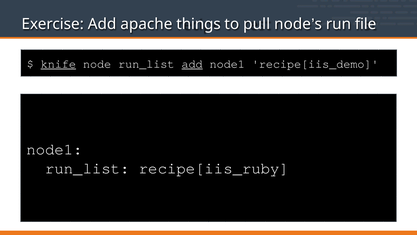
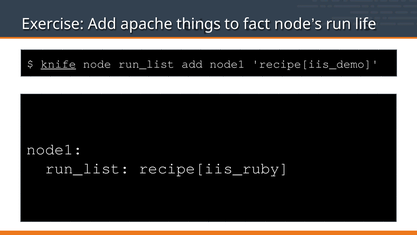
pull: pull -> fact (257, 24)
file: file -> life (366, 24)
add underline: present -> none (192, 64)
